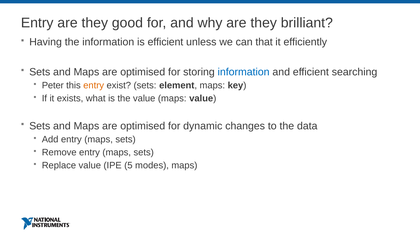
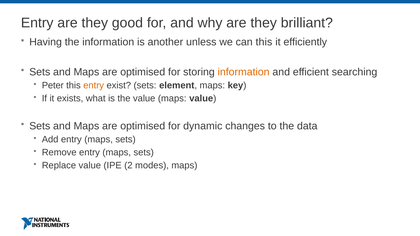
is efficient: efficient -> another (165, 42)
can that: that -> this (264, 42)
information colour: blue -> orange (244, 72)
5: 5 -> 2 (128, 166)
